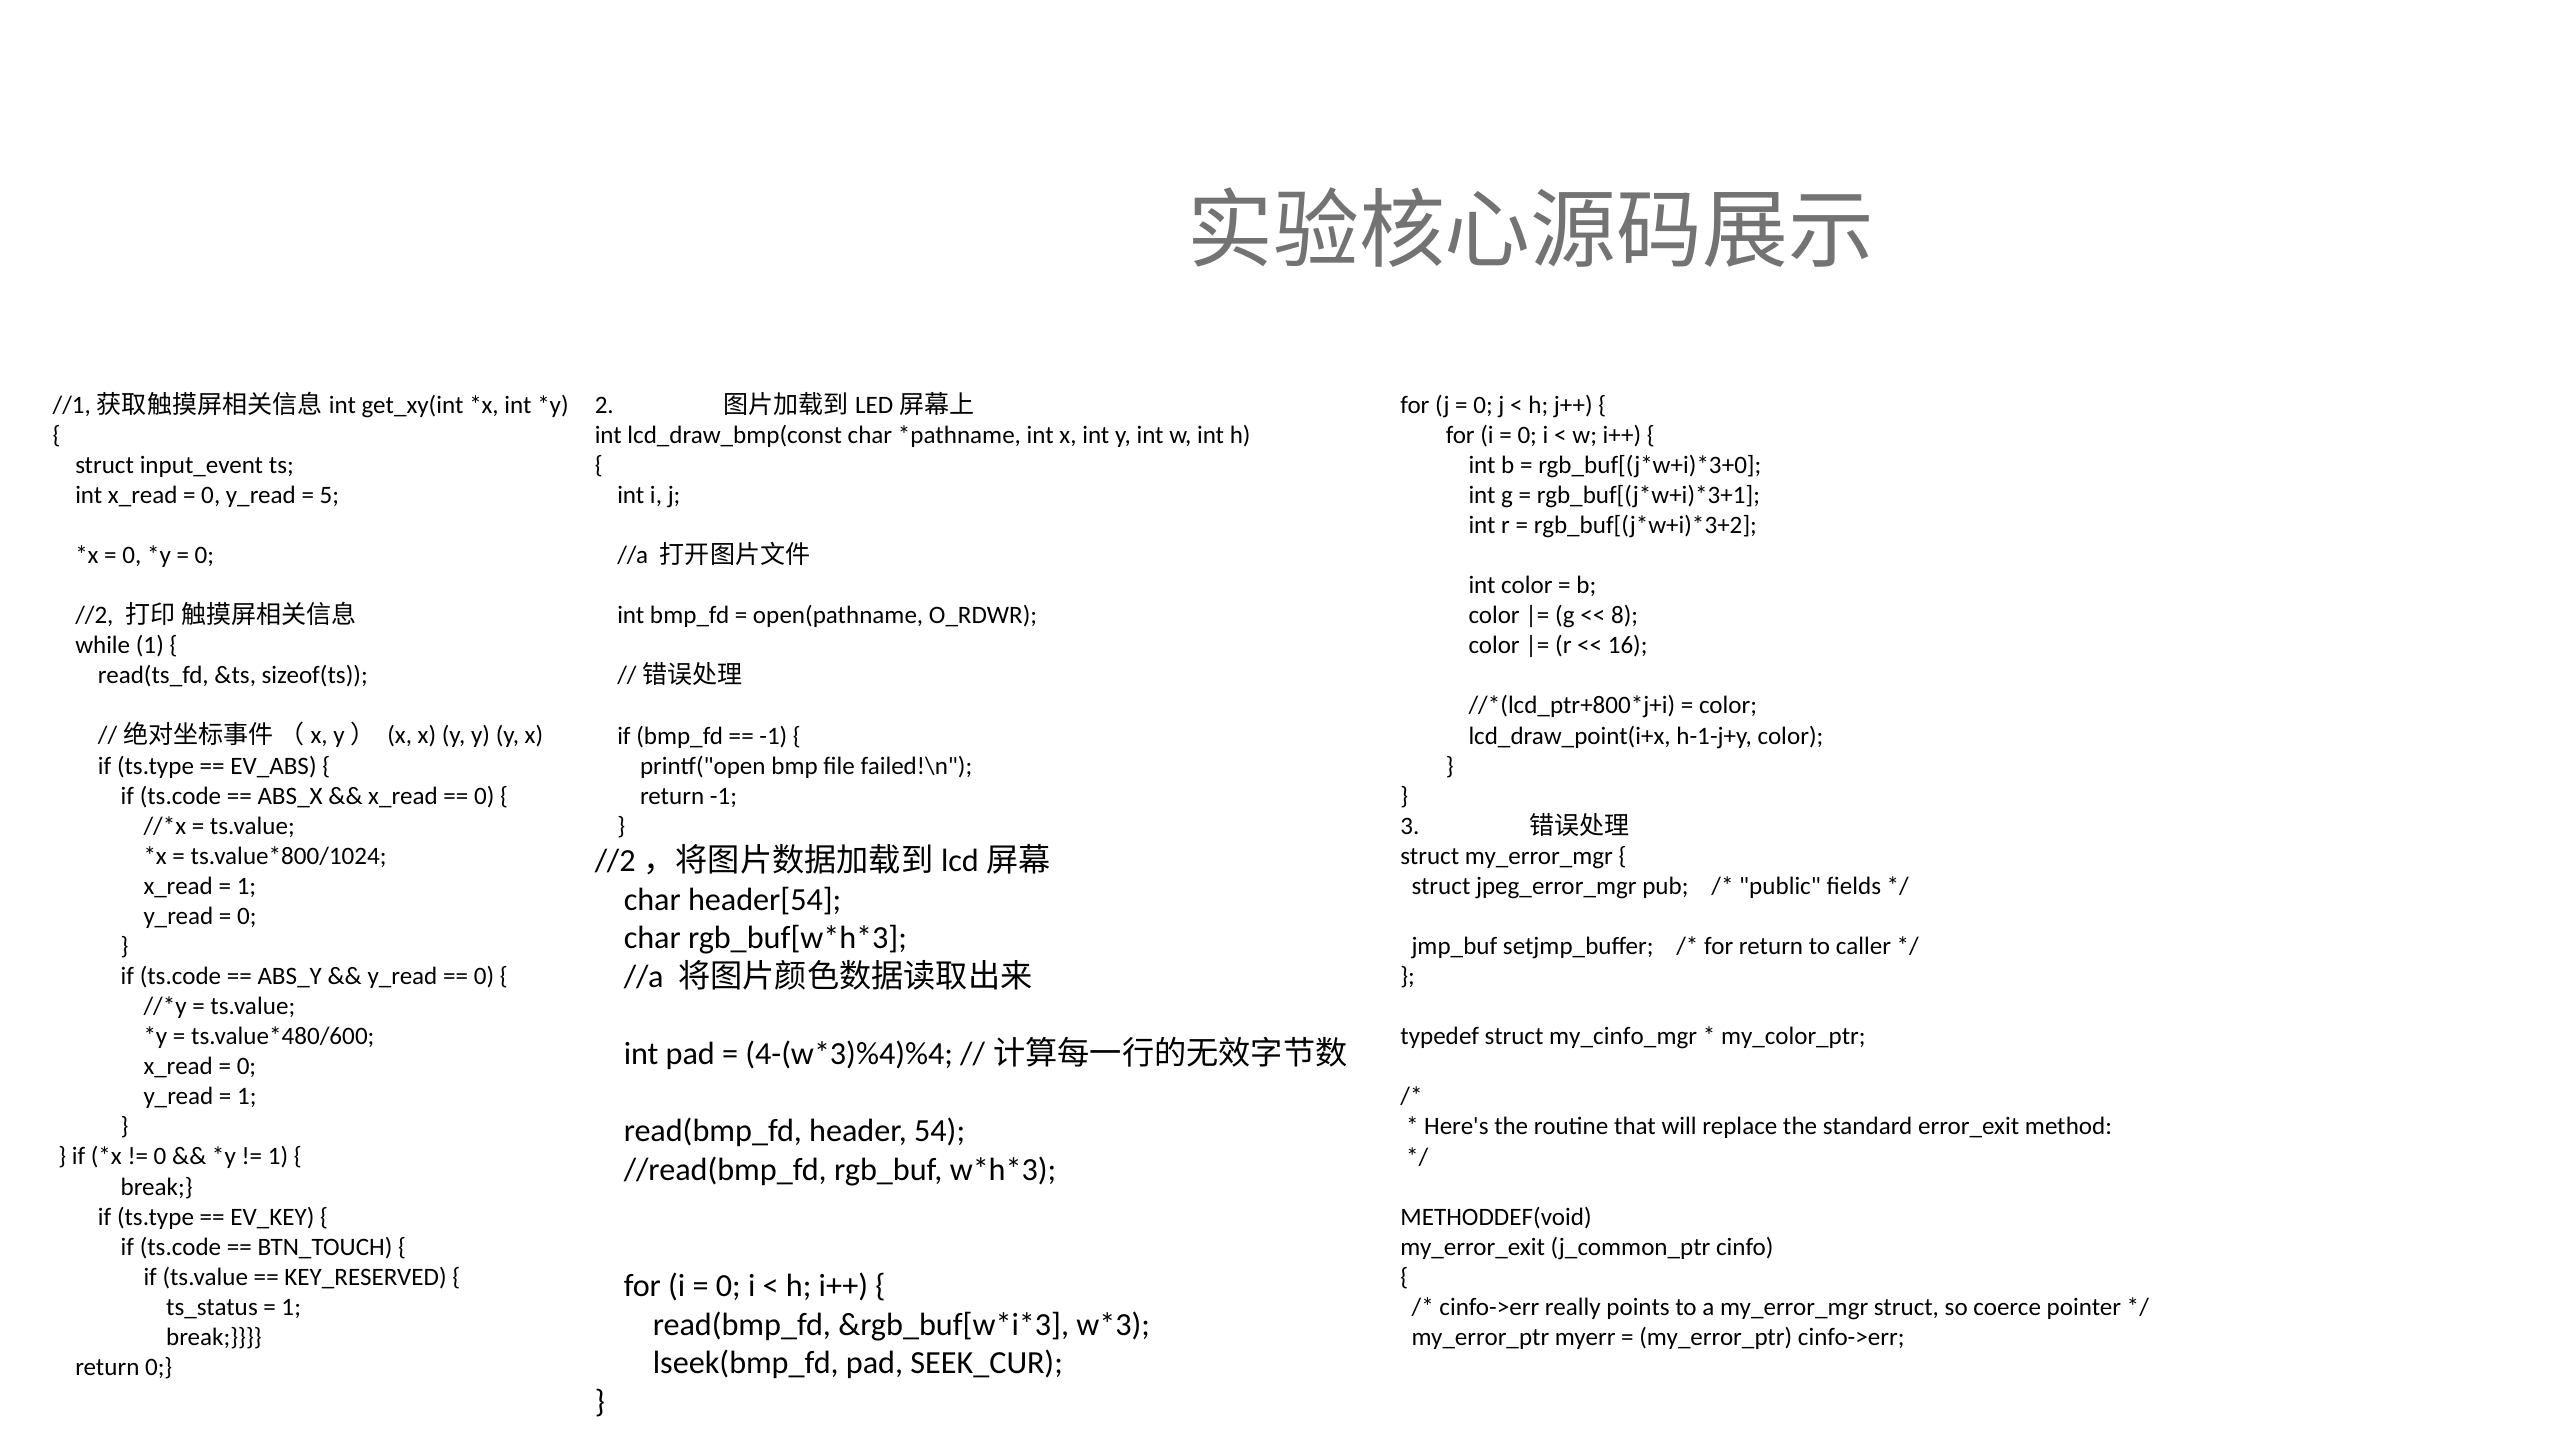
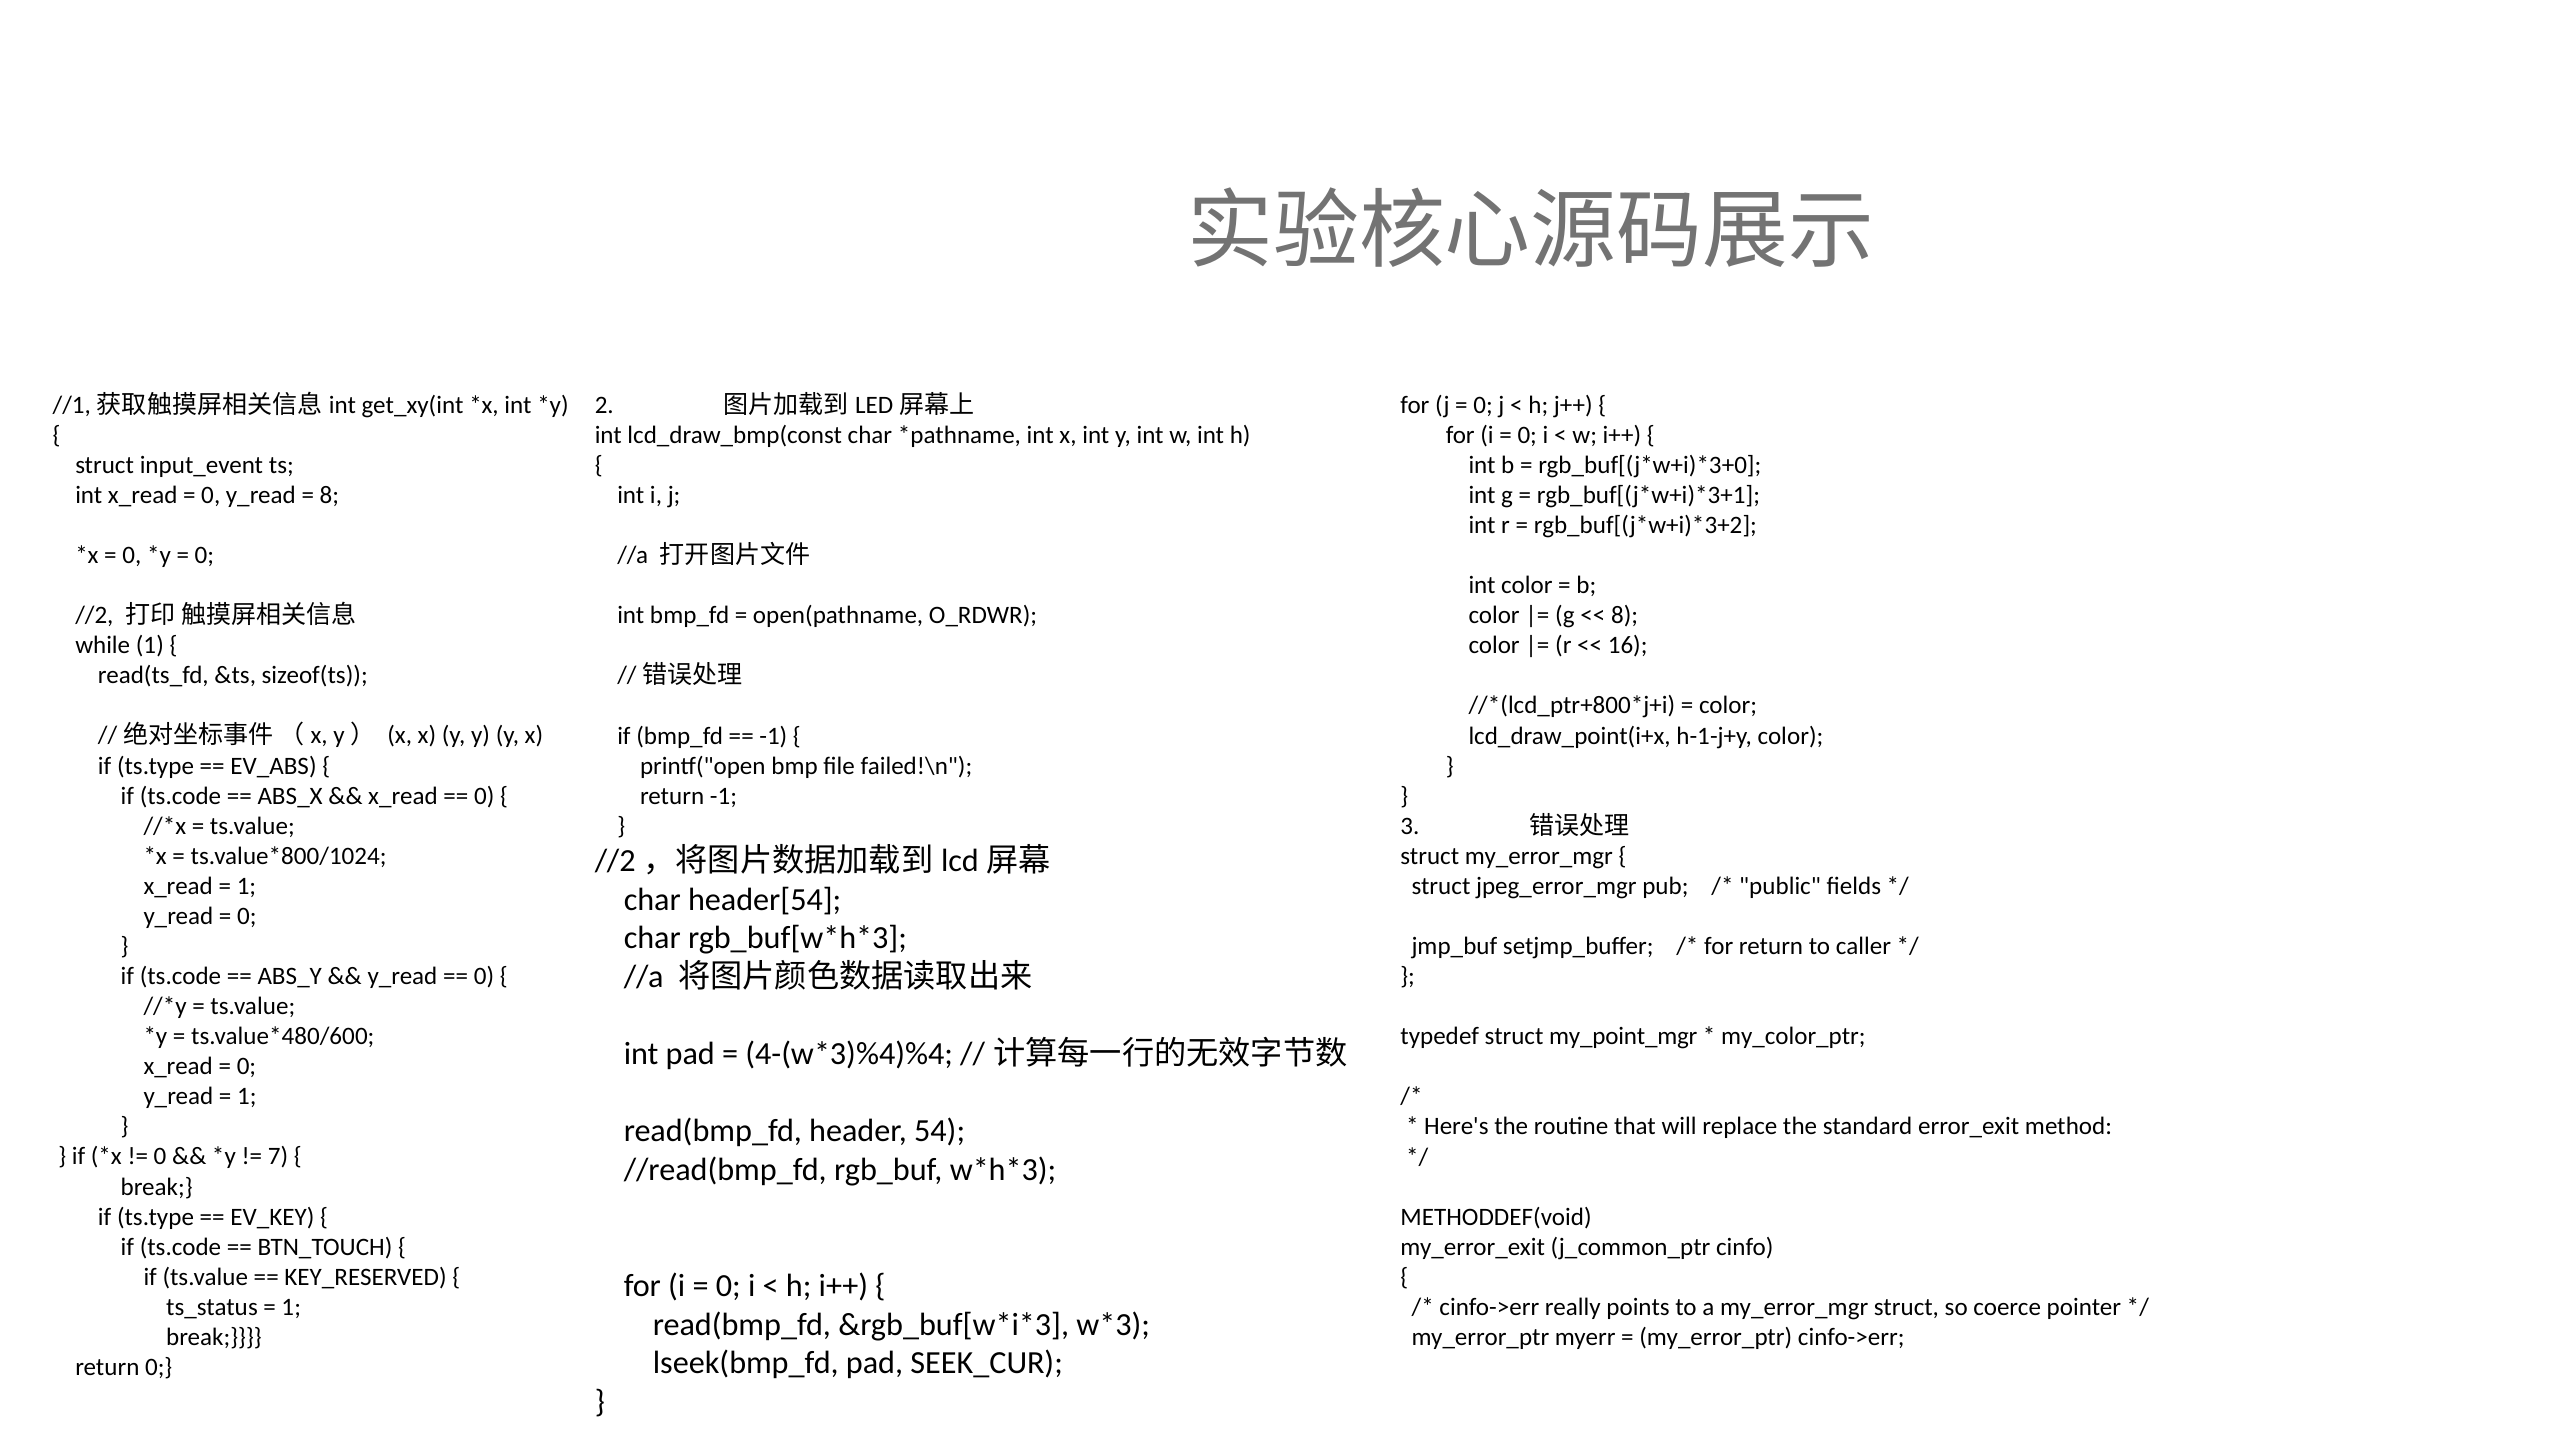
5: 5 -> 8 (329, 495)
my_cinfo_mgr: my_cinfo_mgr -> my_point_mgr (1623, 1036)
1: 1 -> 7 (278, 1157)
